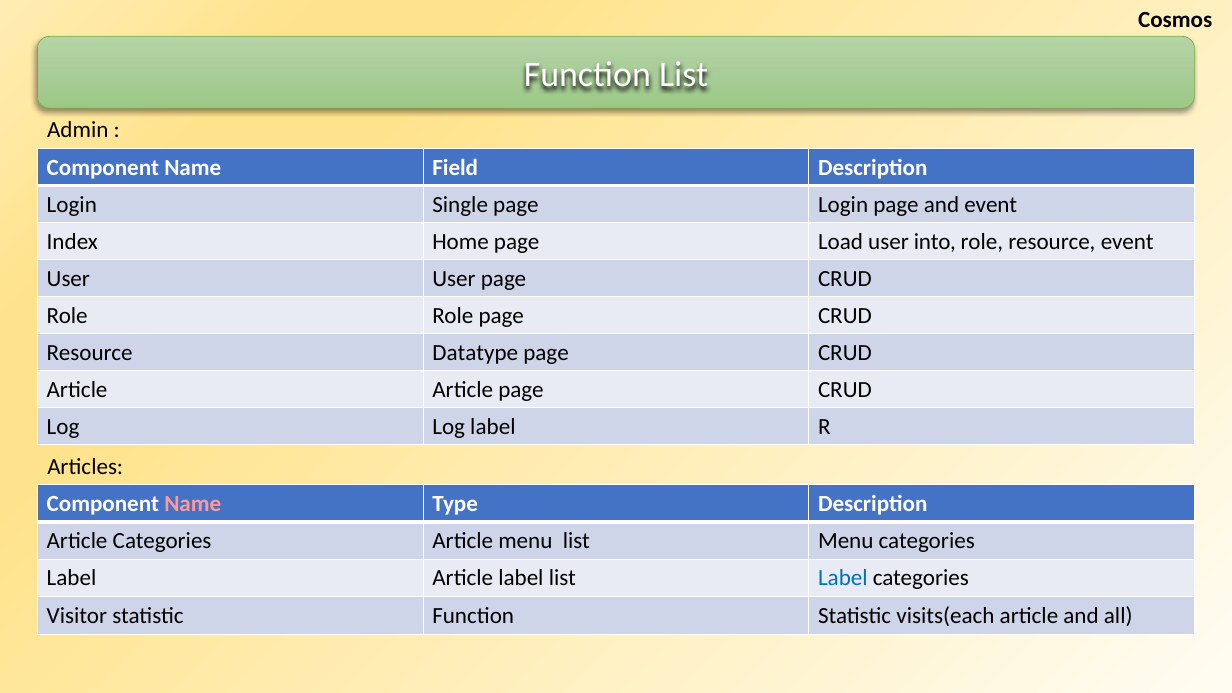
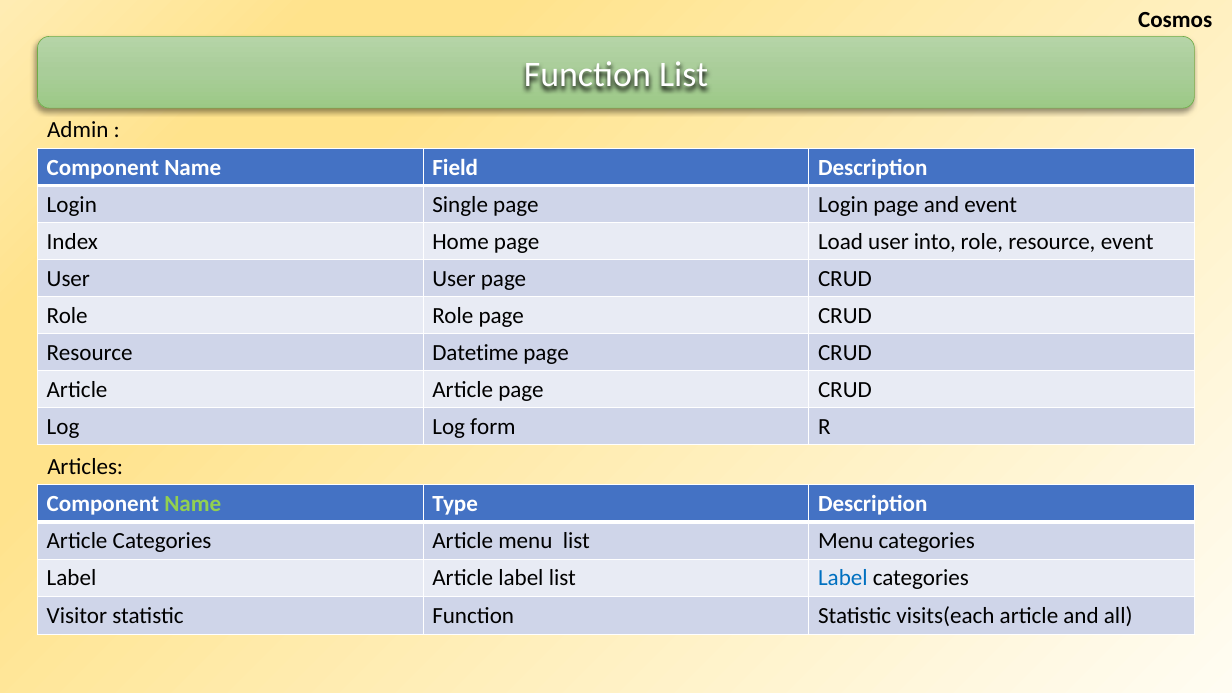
Datatype: Datatype -> Datetime (475, 352)
Log label: label -> form (493, 426)
Name colour: pink -> light green (193, 503)
